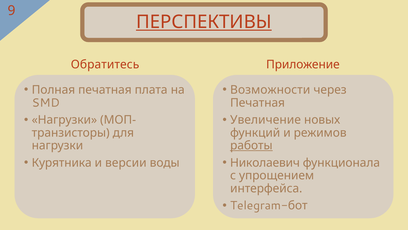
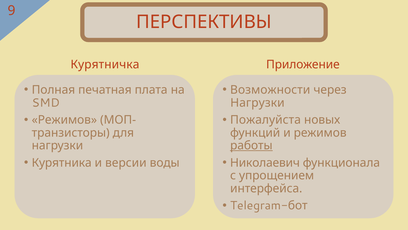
ПЕРСПЕКТИВЫ underline: present -> none (204, 22)
Обратитесь: Обратитесь -> Курятничка (105, 64)
Печатная: Печатная -> Нагрузки (257, 103)
Нагрузки: Нагрузки -> Режимов (64, 120)
Увеличение: Увеличение -> Пожалуйста (266, 120)
